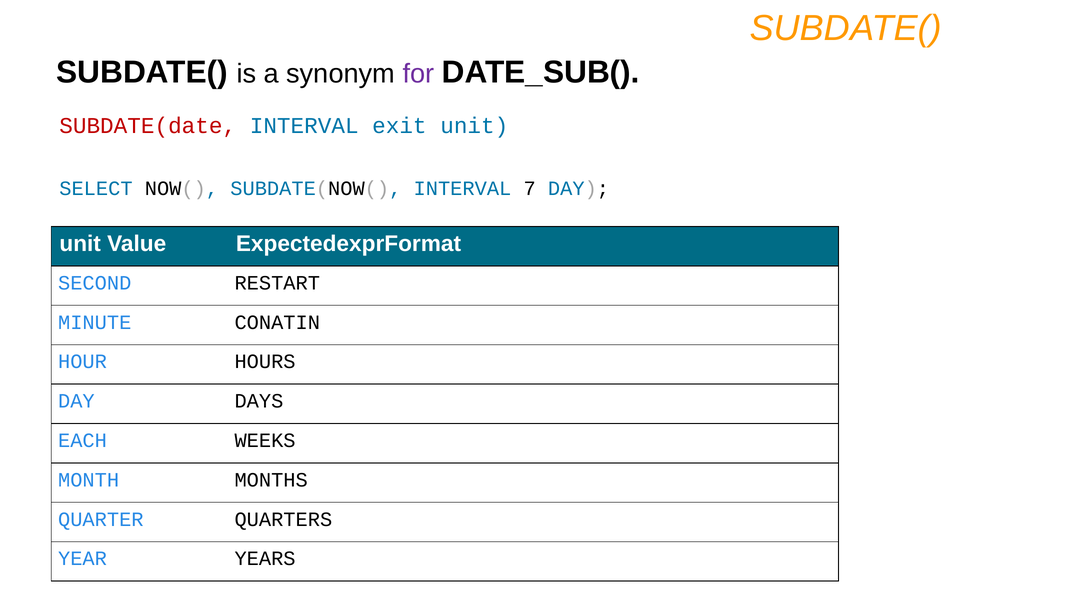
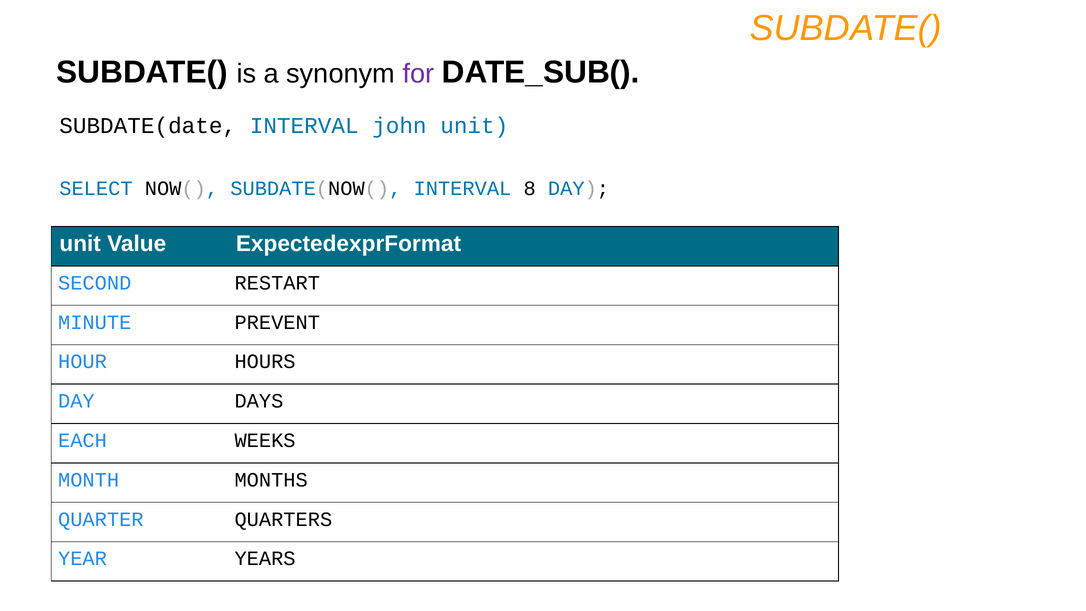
SUBDATE(date colour: red -> black (148, 126)
exit: exit -> john (399, 126)
7: 7 -> 8 (530, 188)
CONATIN: CONATIN -> PREVENT (277, 322)
